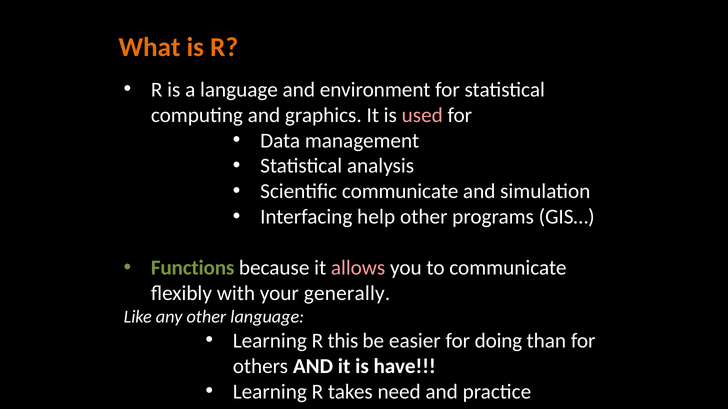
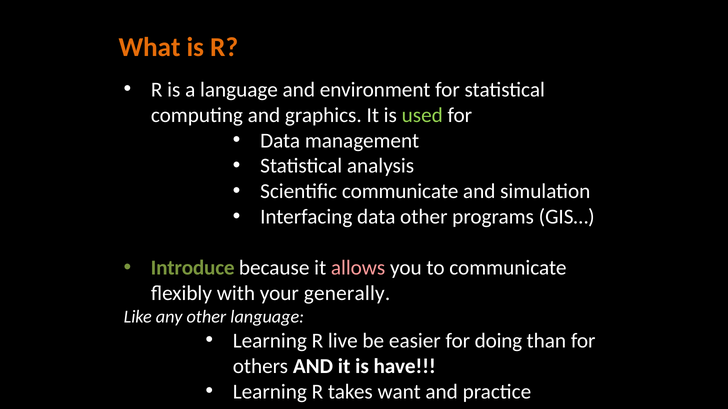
used colour: pink -> light green (422, 115)
Interfacing help: help -> data (376, 217)
Functions: Functions -> Introduce (193, 268)
this: this -> live (343, 341)
need: need -> want (399, 392)
